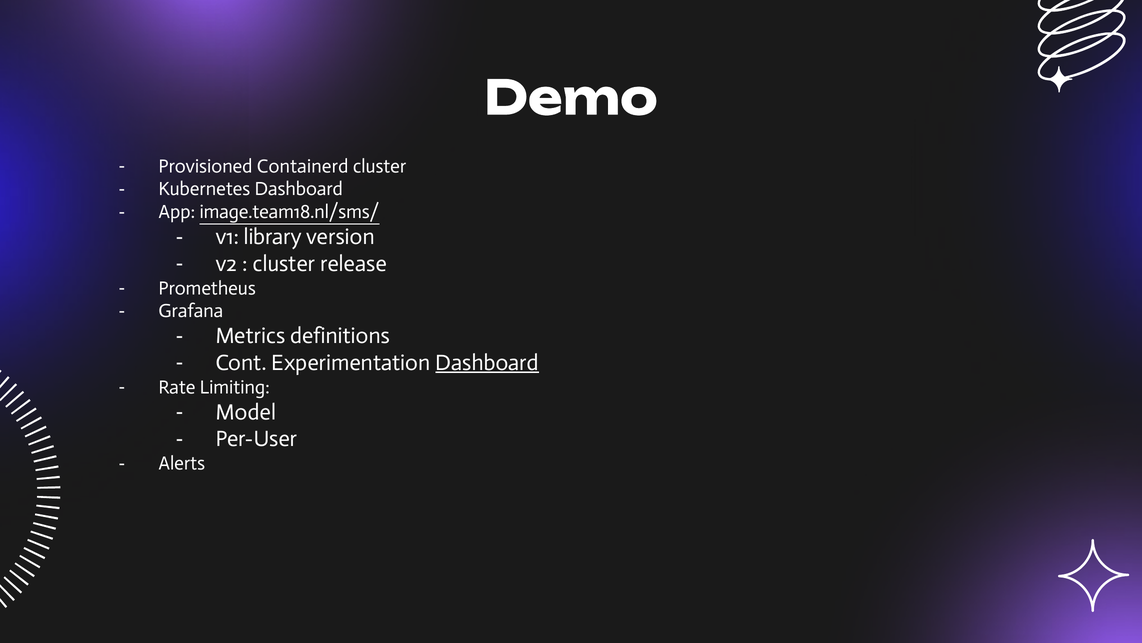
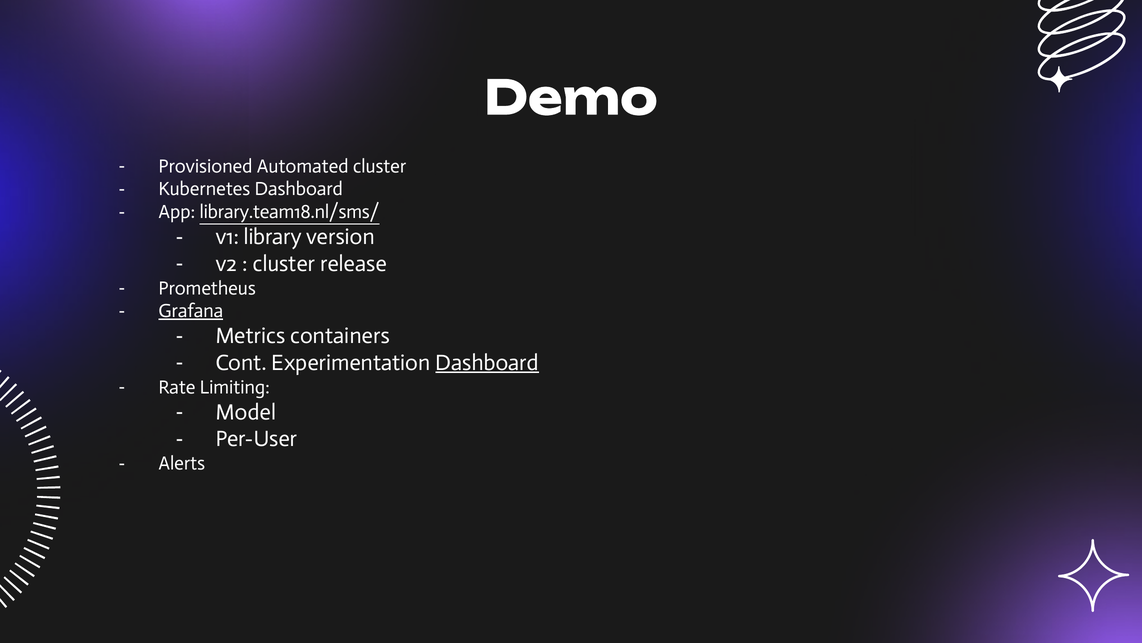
Containerd: Containerd -> Automated (303, 166)
image.team18.nl/sms/: image.team18.nl/sms/ -> library.team18.nl/sms/ (289, 212)
Grafana underline: none -> present (191, 311)
definitions: definitions -> containers (340, 336)
